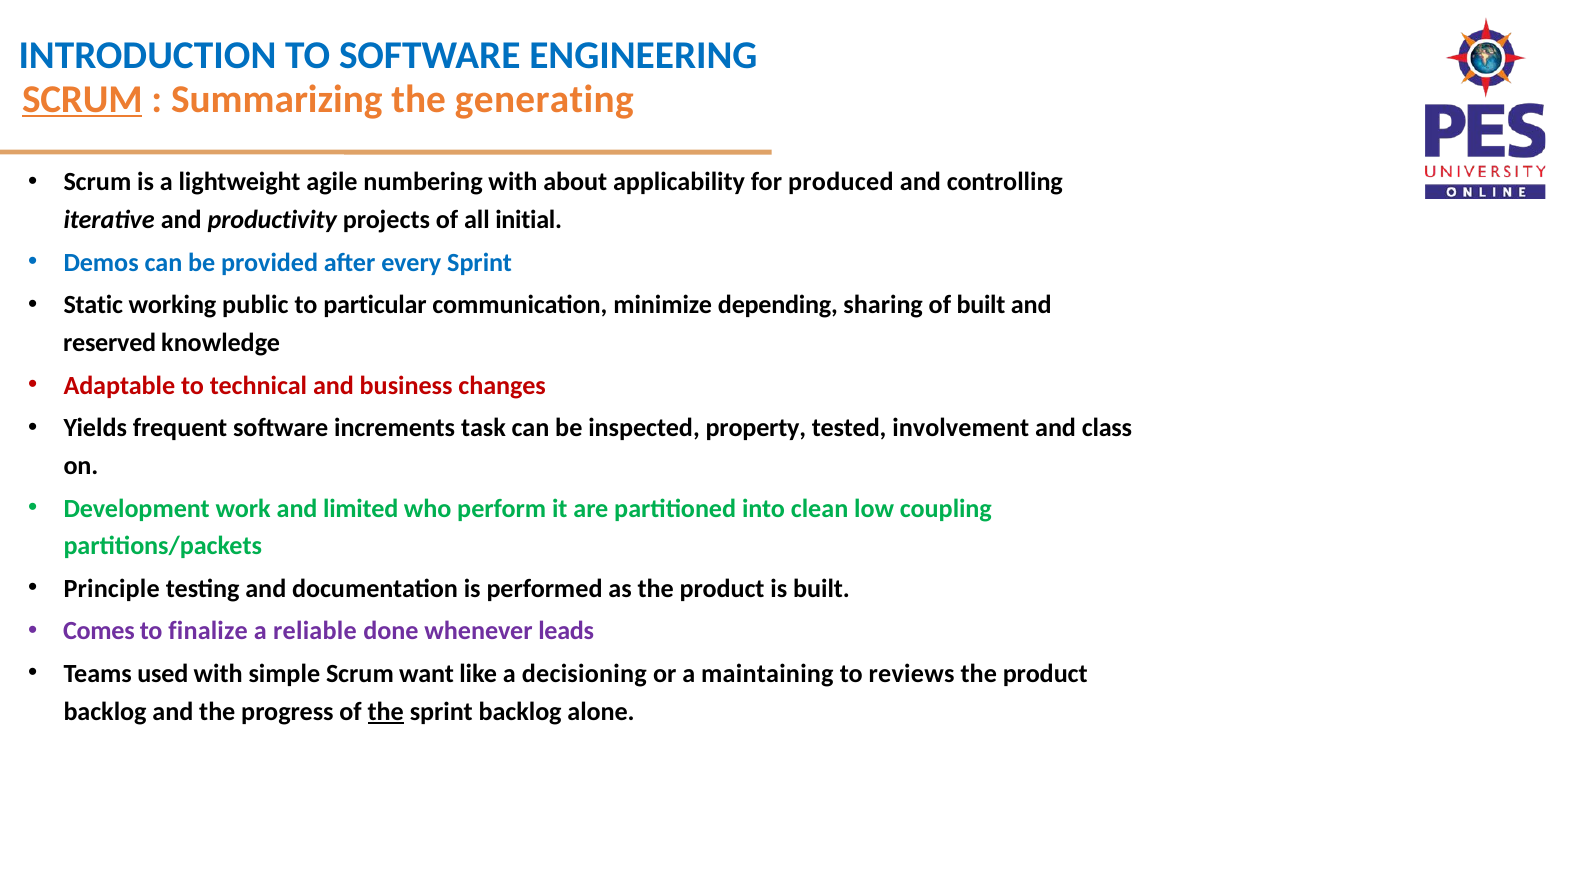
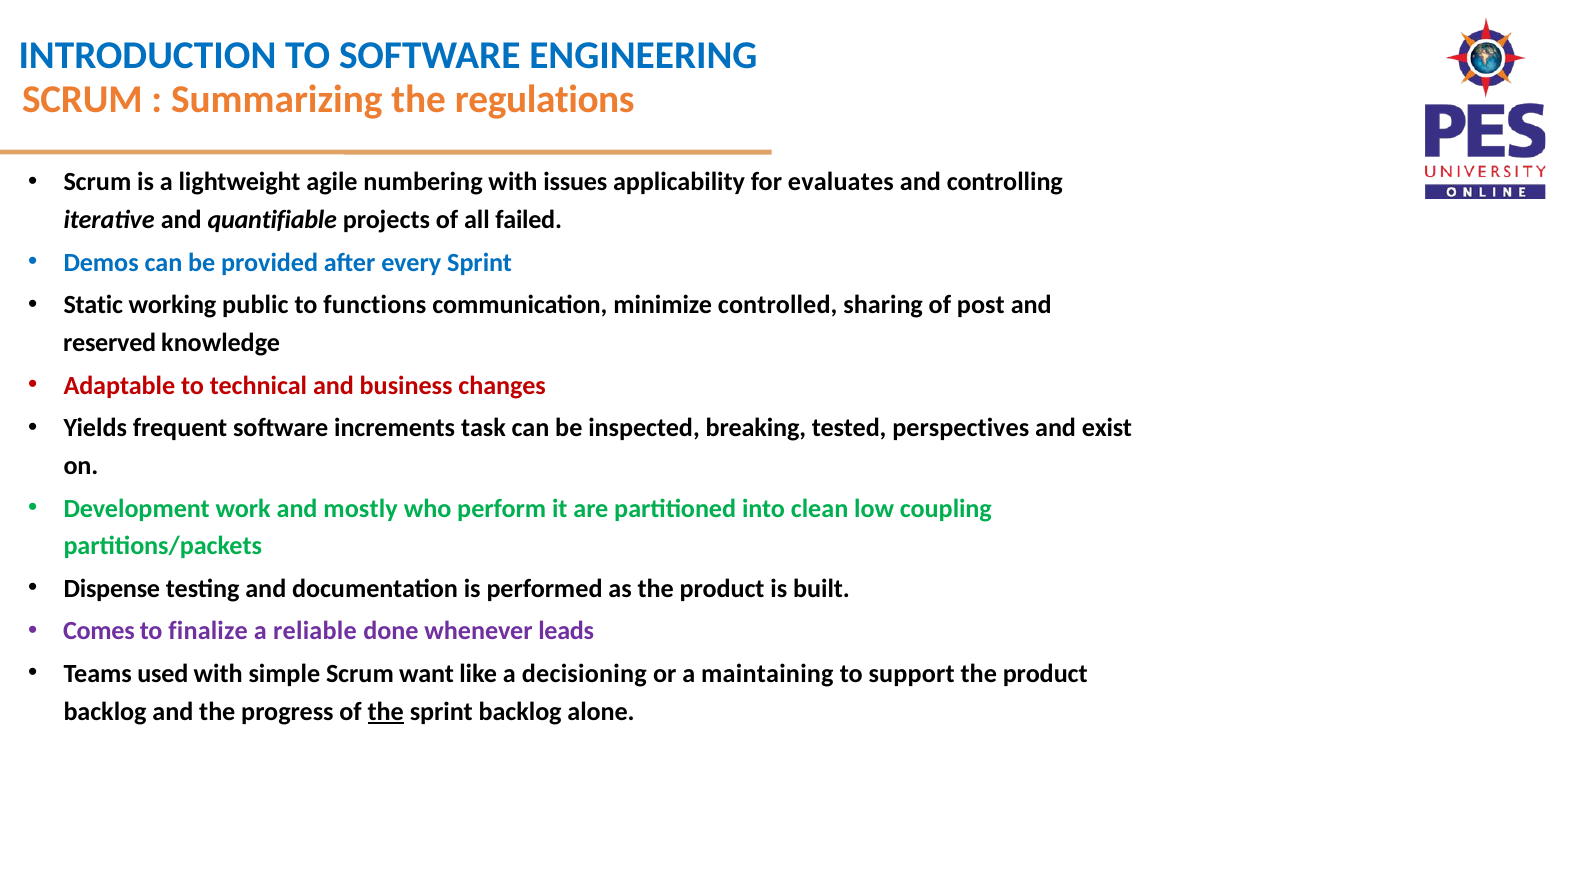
SCRUM underline: present -> none (82, 99)
generating: generating -> regulations (545, 99)
about: about -> issues (575, 182)
produced: produced -> evaluates (841, 182)
productivity: productivity -> quantifiable (272, 220)
initial: initial -> failed (529, 220)
particular: particular -> functions (375, 305)
depending: depending -> controlled (778, 305)
of built: built -> post (981, 305)
property: property -> breaking (756, 428)
involvement: involvement -> perspectives (961, 428)
class: class -> exist (1107, 428)
limited: limited -> mostly (361, 509)
Principle: Principle -> Dispense (112, 589)
reviews: reviews -> support (912, 674)
